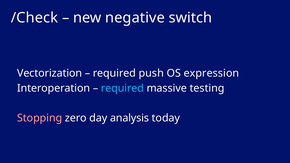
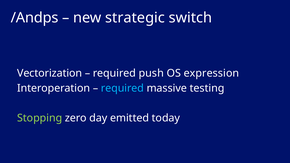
/Check: /Check -> /Andps (35, 18)
negative: negative -> strategic (135, 18)
Stopping colour: pink -> light green (40, 118)
analysis: analysis -> emitted (130, 118)
